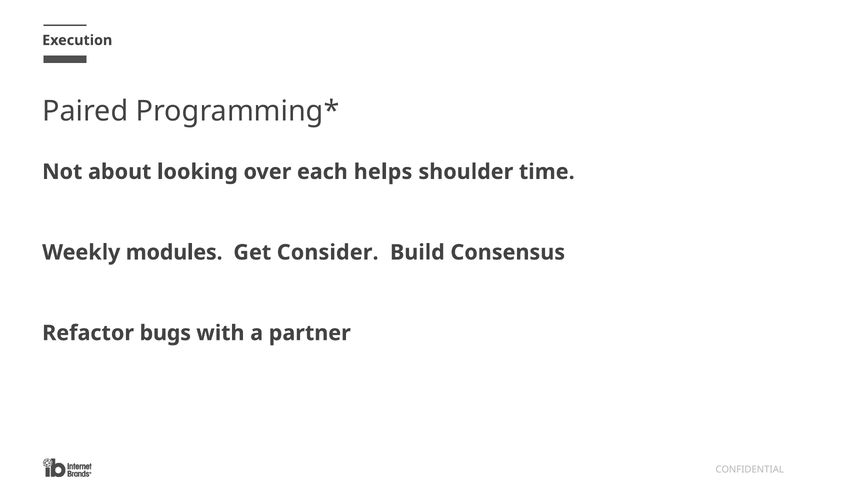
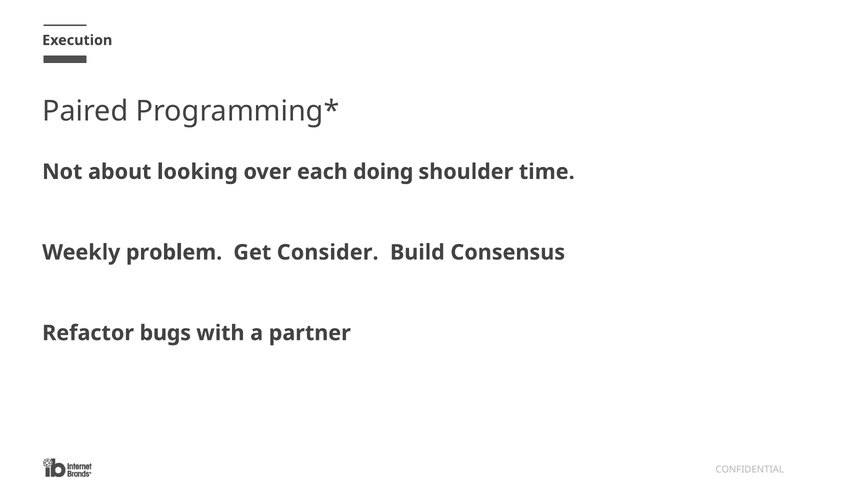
helps: helps -> doing (383, 172)
modules: modules -> problem (174, 252)
